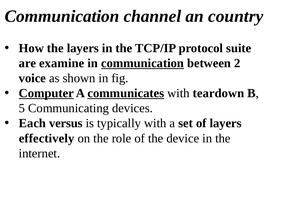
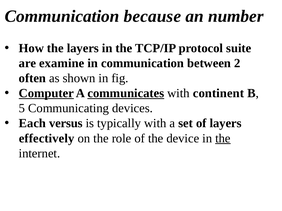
channel: channel -> because (152, 16)
country: country -> number (236, 16)
communication underline: present -> none (143, 63)
voice: voice -> often (32, 78)
teardown: teardown -> continent (218, 93)
the underline: none -> present (223, 139)
